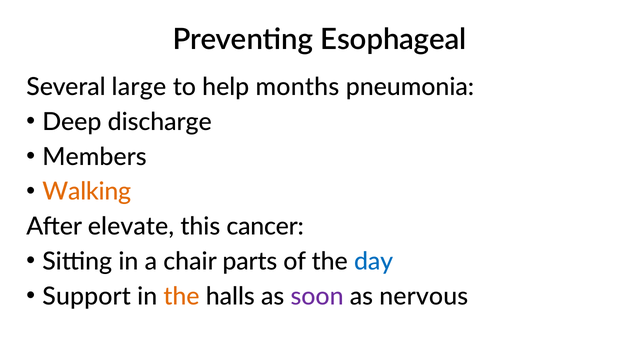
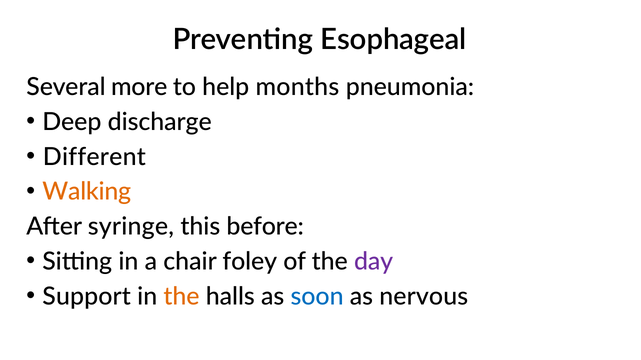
large: large -> more (139, 87)
Members: Members -> Different (94, 157)
elevate: elevate -> syringe (131, 227)
cancer: cancer -> before (265, 227)
parts: parts -> foley (250, 262)
day colour: blue -> purple (374, 262)
soon colour: purple -> blue (317, 297)
